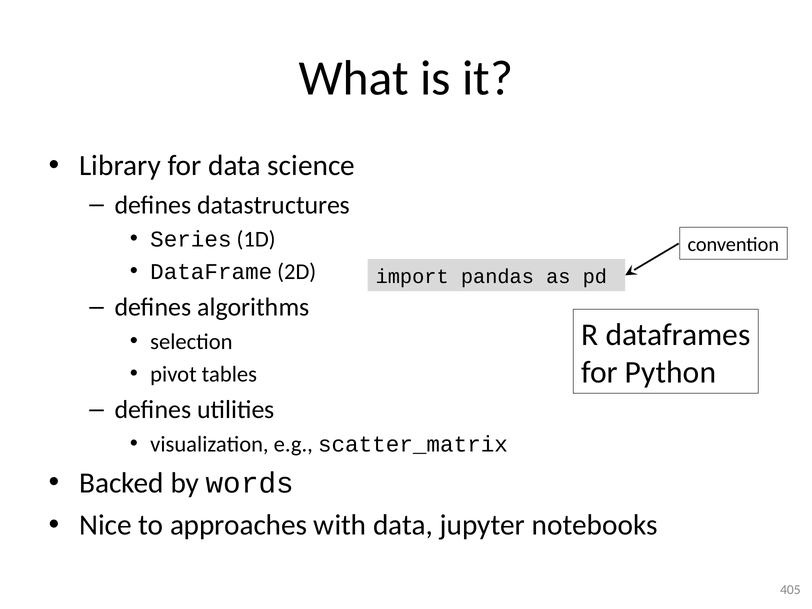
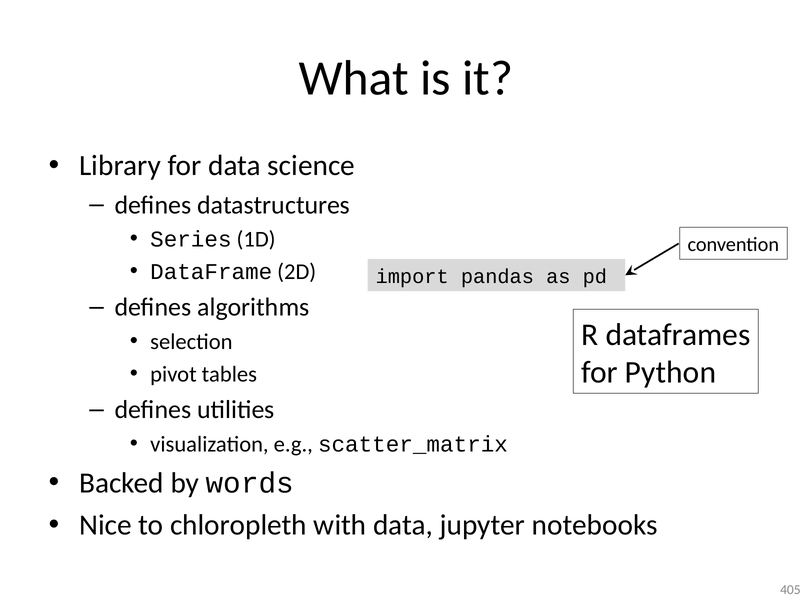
approaches: approaches -> chloropleth (238, 525)
